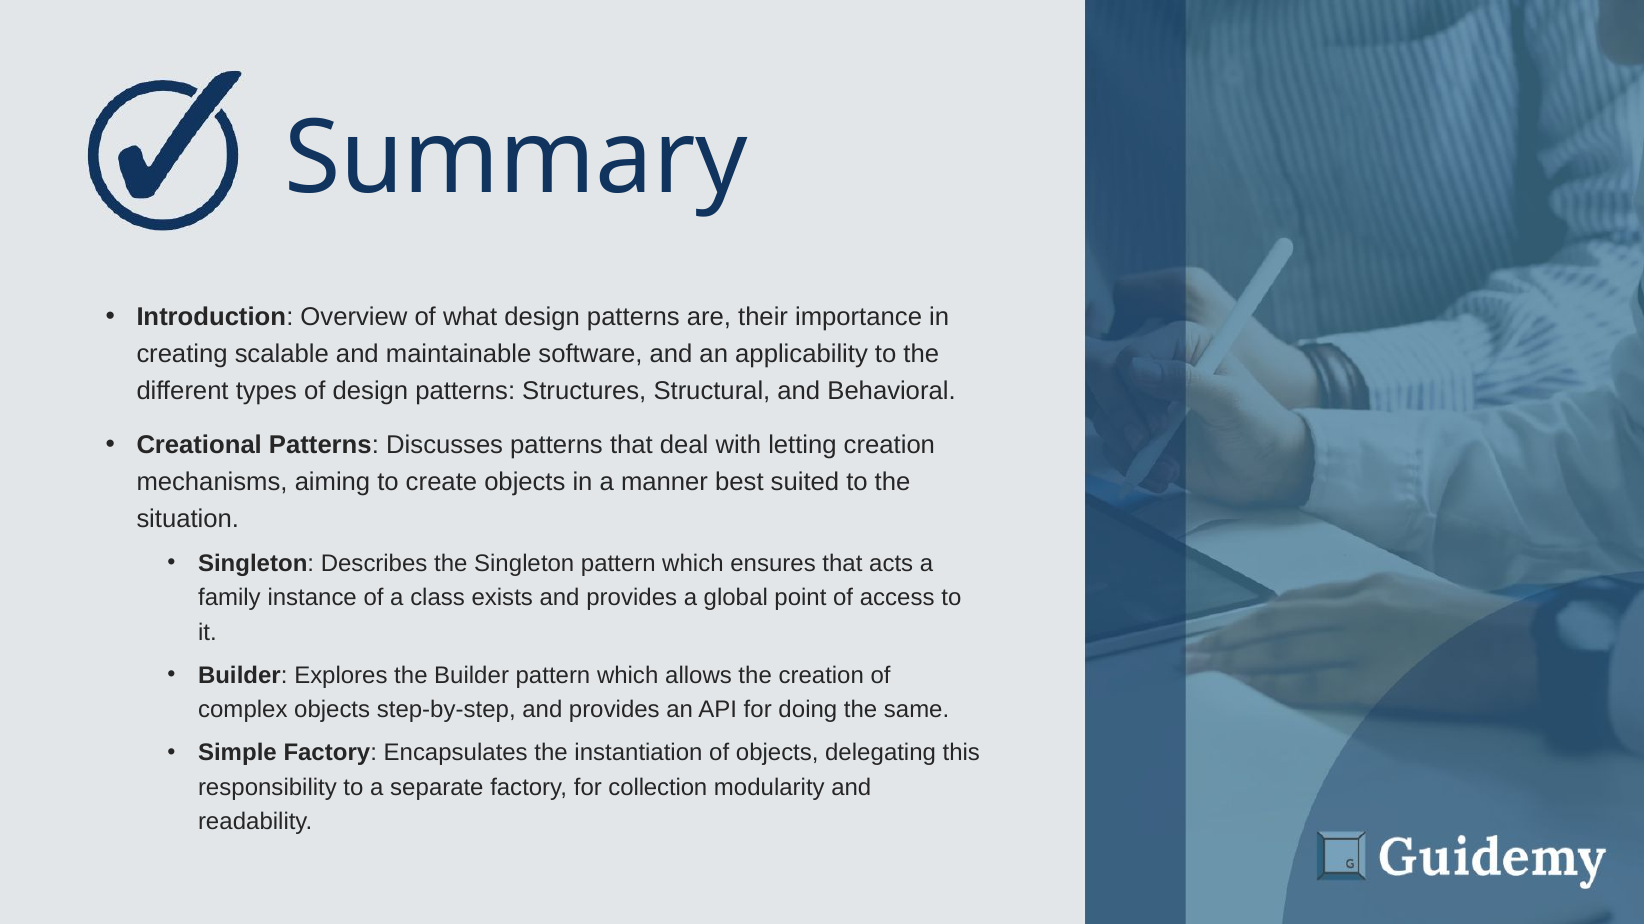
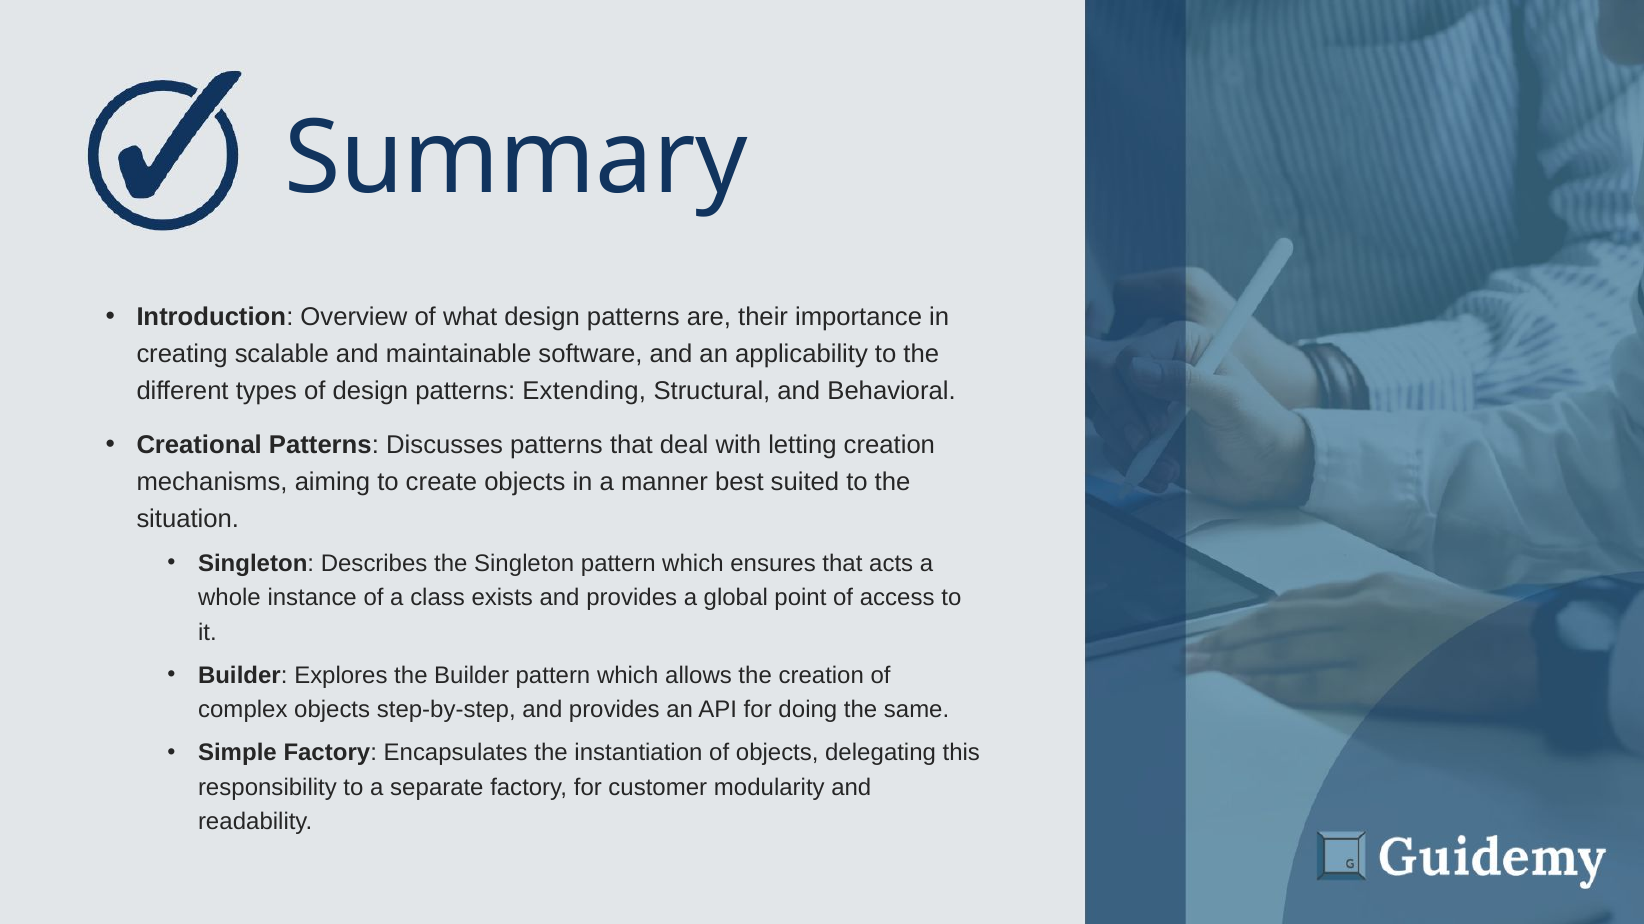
Structures: Structures -> Extending (584, 392)
family: family -> whole (229, 598)
collection: collection -> customer (658, 788)
